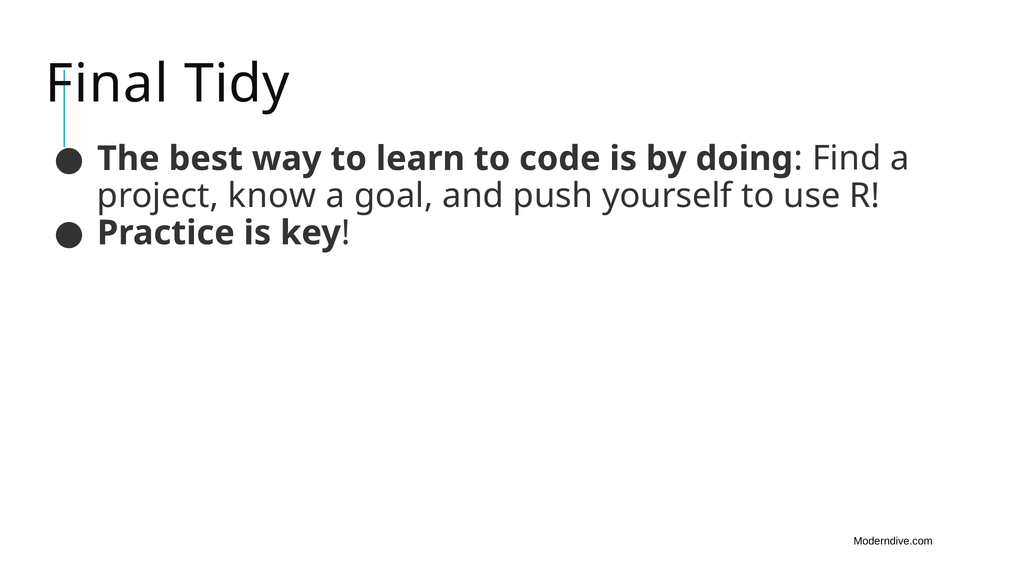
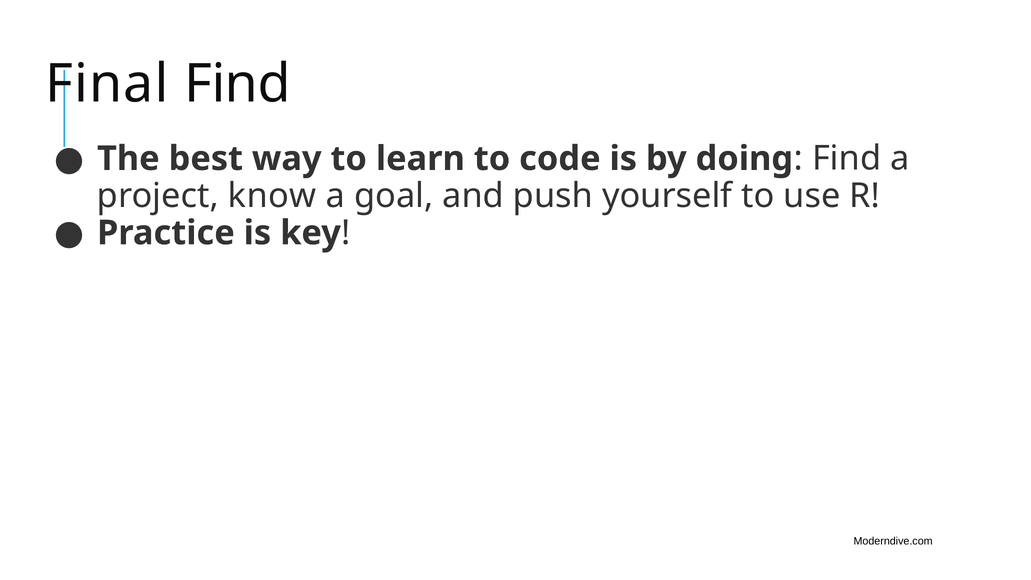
Final Tidy: Tidy -> Find (237, 84)
